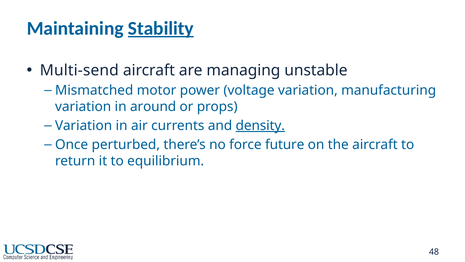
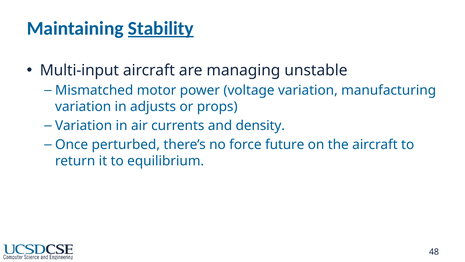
Multi-send: Multi-send -> Multi-input (79, 70)
around: around -> adjusts (153, 107)
density underline: present -> none (260, 125)
